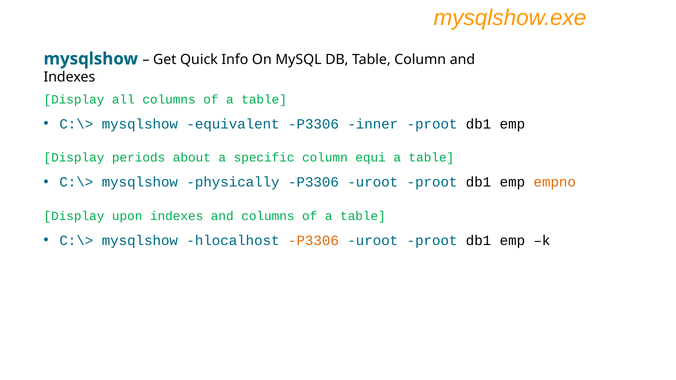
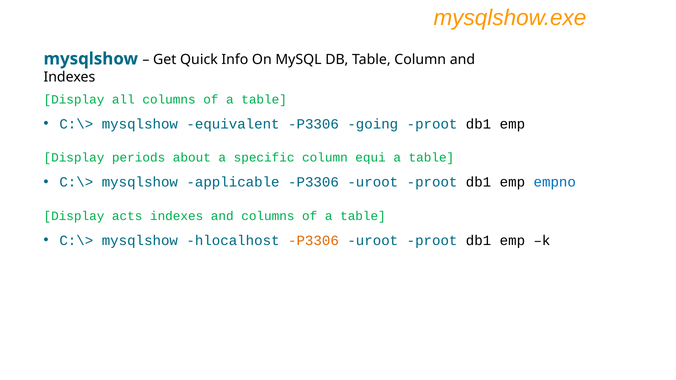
inner: inner -> going (373, 124)
physically: physically -> applicable (233, 182)
empno colour: orange -> blue (555, 182)
upon: upon -> acts (127, 216)
